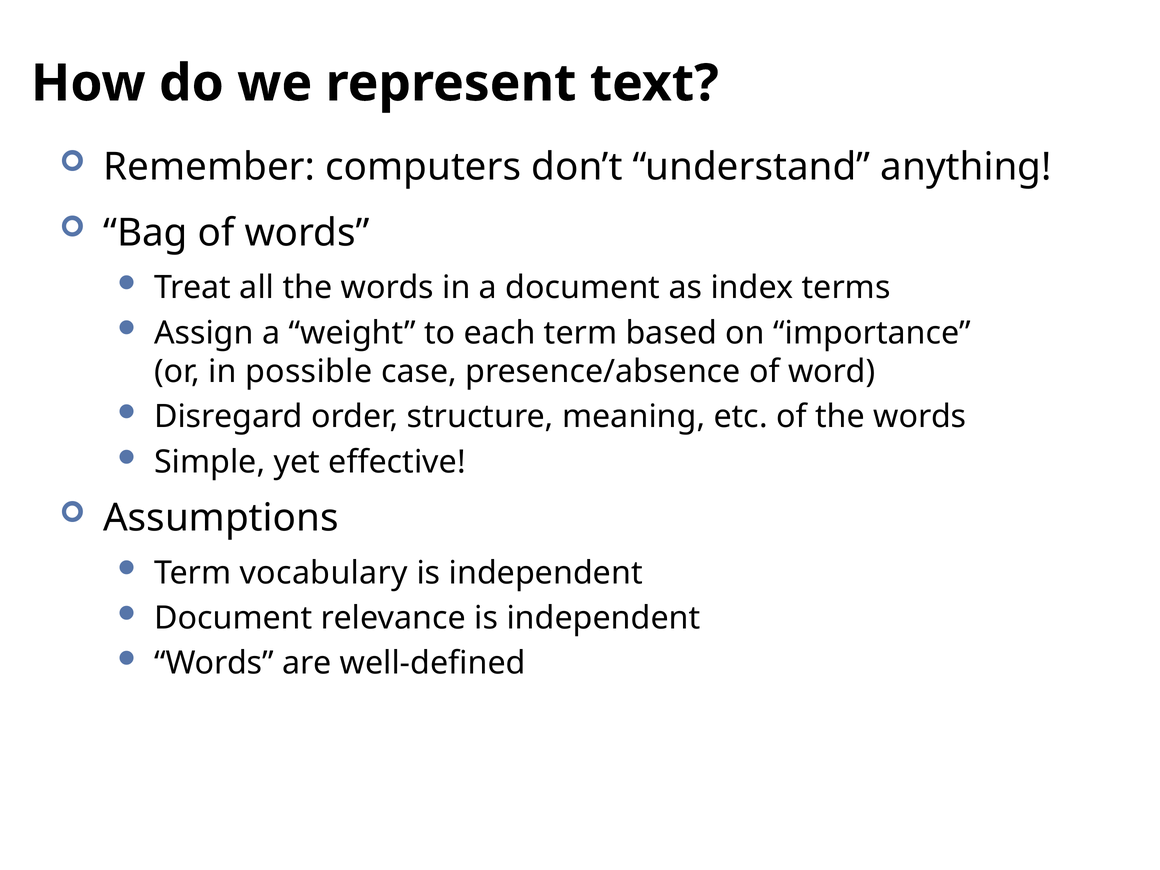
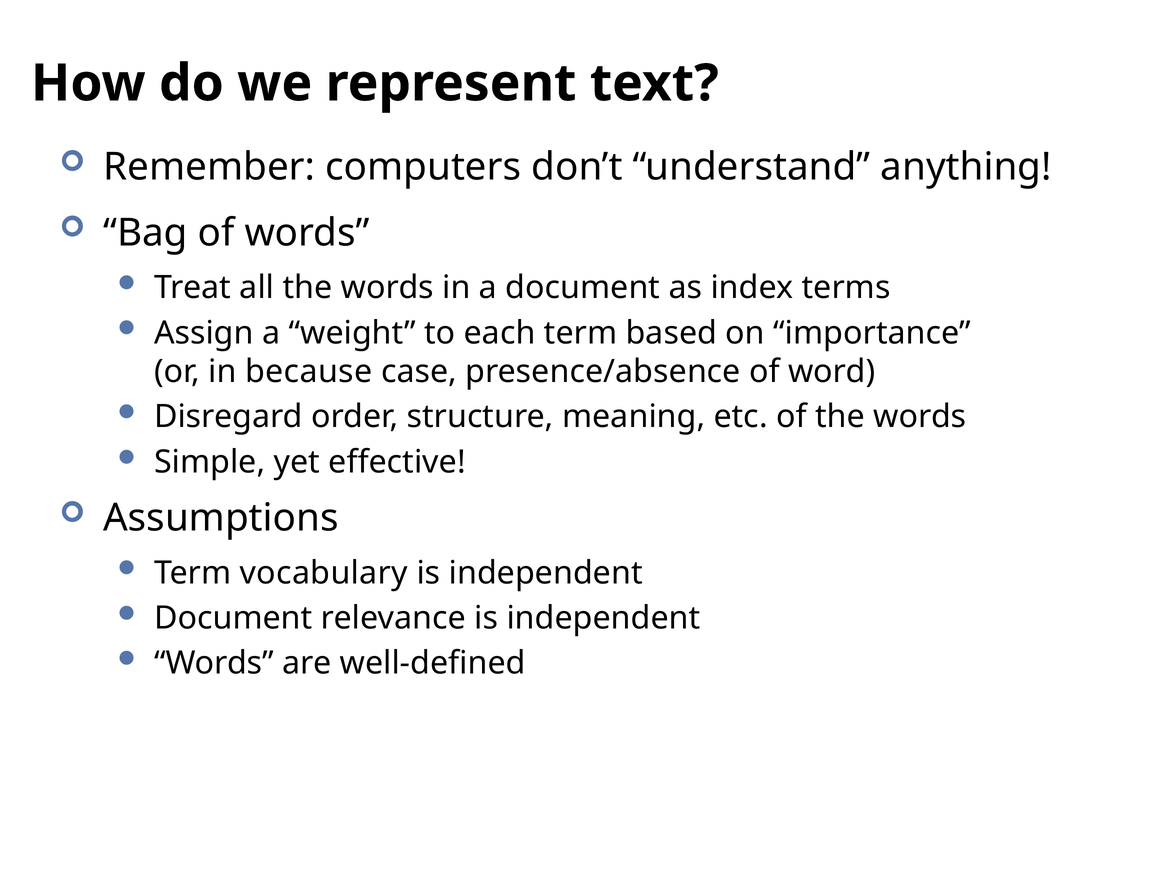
possible: possible -> because (309, 372)
